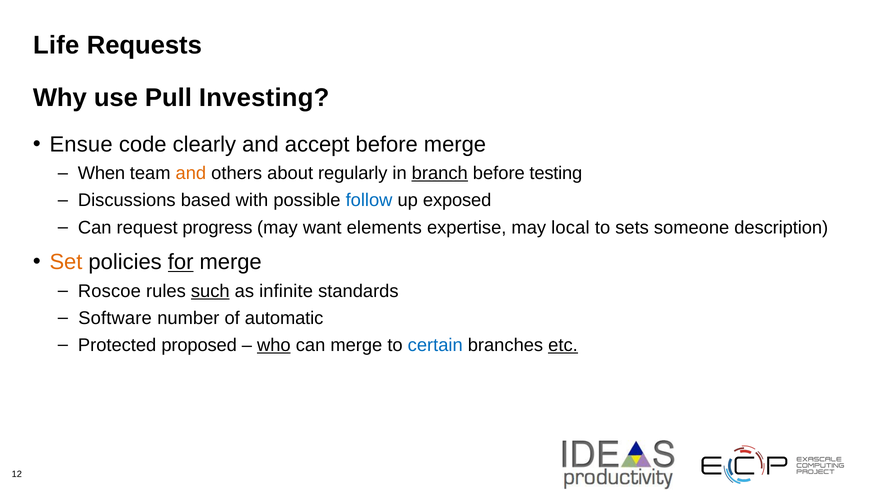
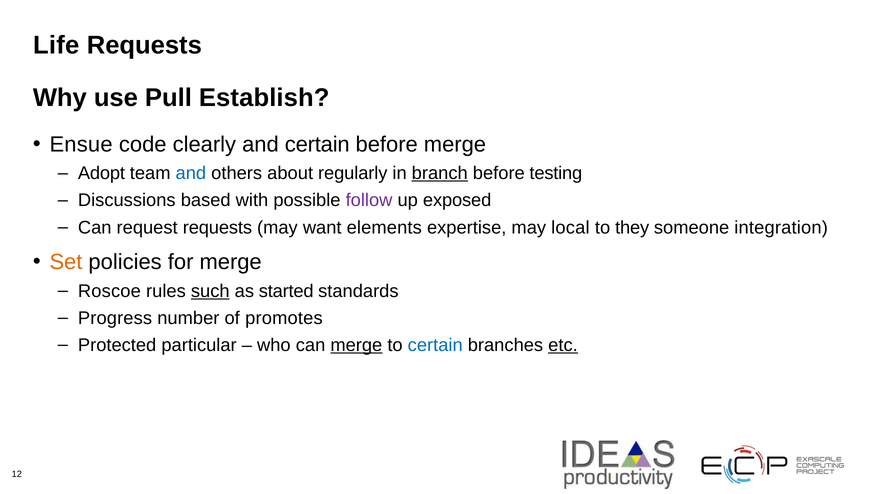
Investing: Investing -> Establish (264, 98)
and accept: accept -> certain (317, 144)
When: When -> Adopt (101, 173)
and colour: orange -> blue (191, 173)
follow colour: blue -> purple (369, 200)
request progress: progress -> requests (217, 227)
sets: sets -> they (632, 227)
description: description -> integration (781, 227)
for underline: present -> none (181, 262)
infinite: infinite -> started (286, 291)
Software: Software -> Progress (115, 318)
automatic: automatic -> promotes (284, 318)
proposed: proposed -> particular (199, 345)
who underline: present -> none (274, 345)
merge underline: none -> present (356, 345)
